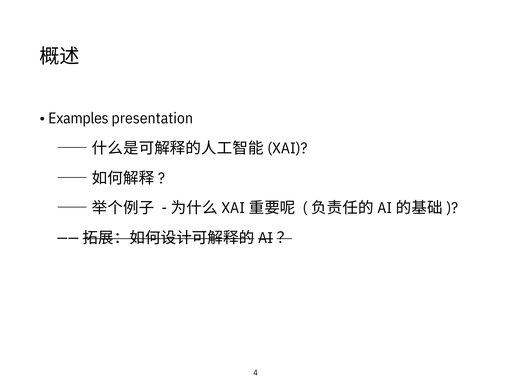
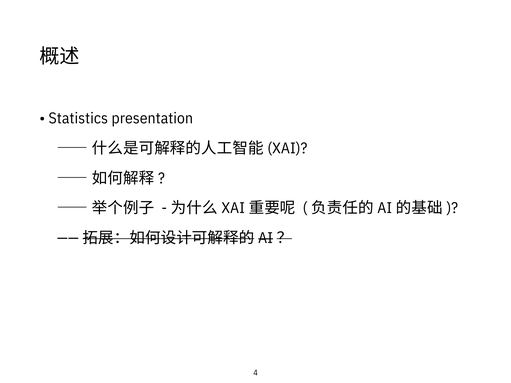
Examples: Examples -> Statistics (78, 119)
